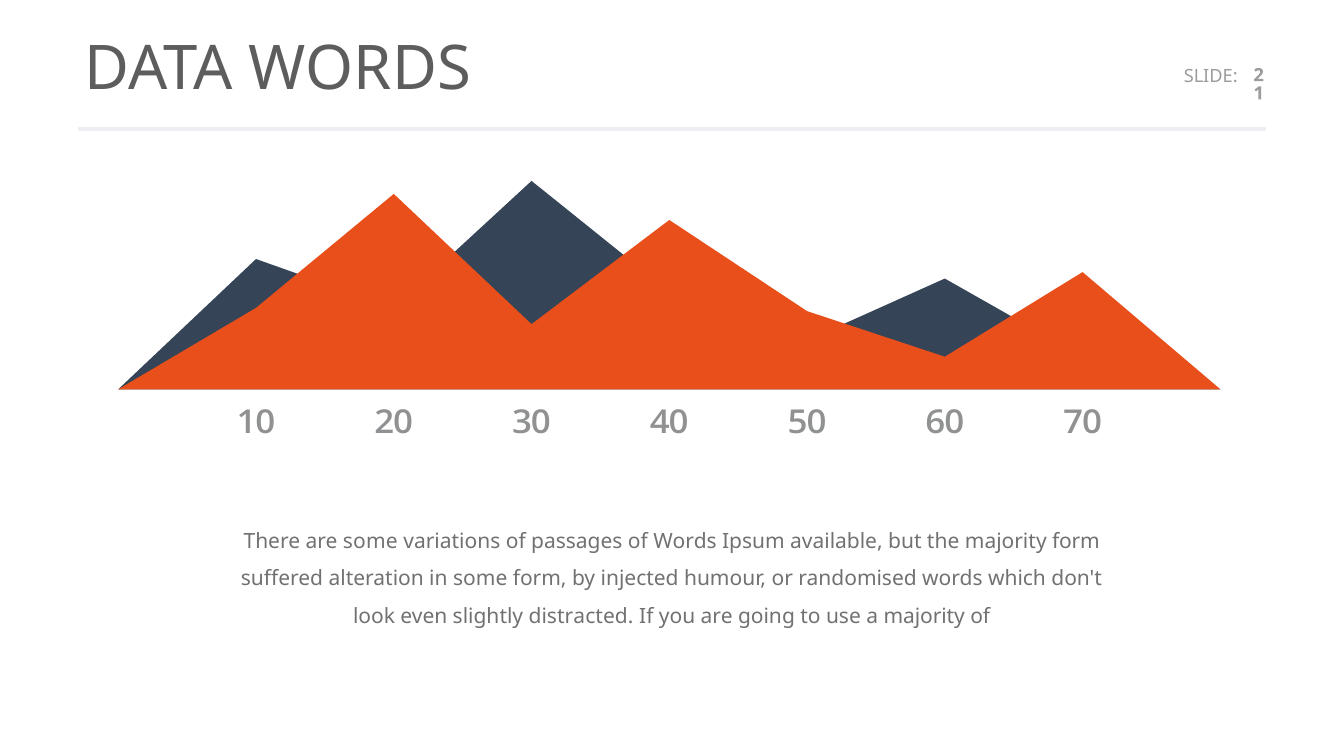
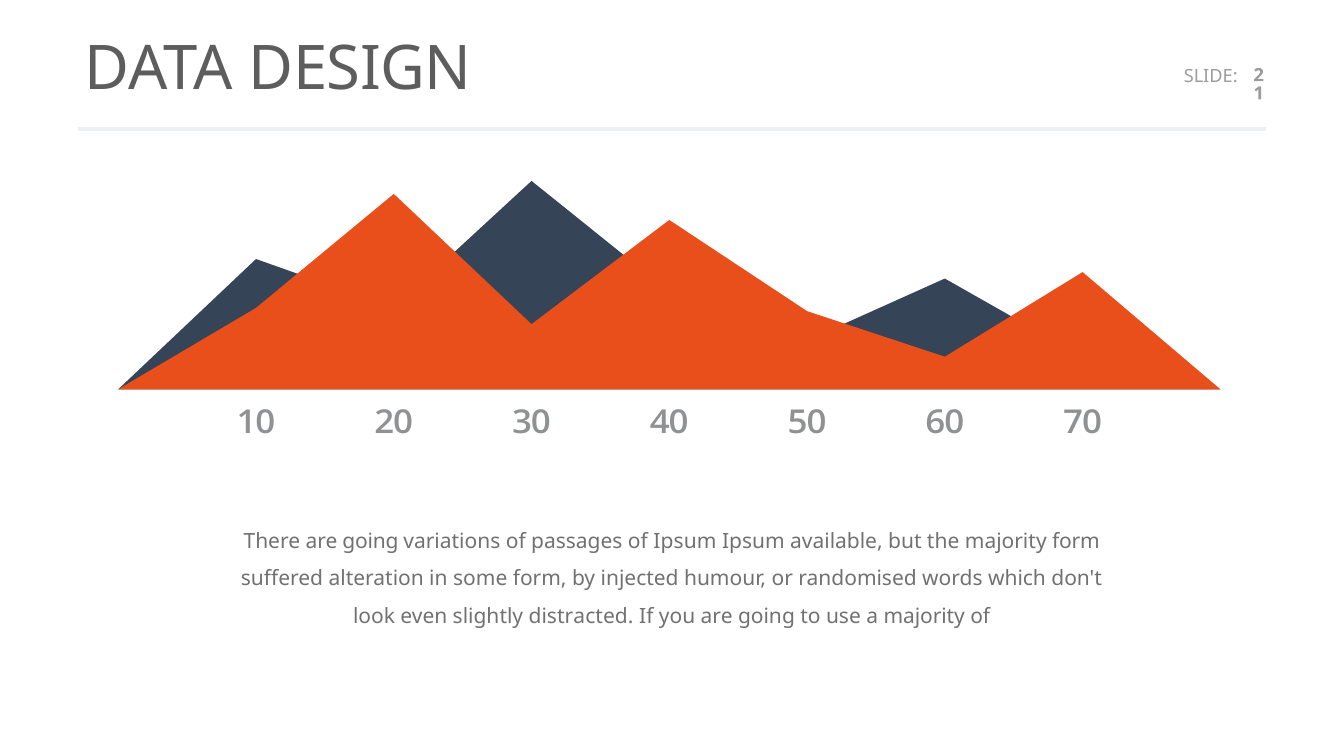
DATA WORDS: WORDS -> DESIGN (360, 69)
There are some: some -> going (370, 541)
of Words: Words -> Ipsum (685, 541)
